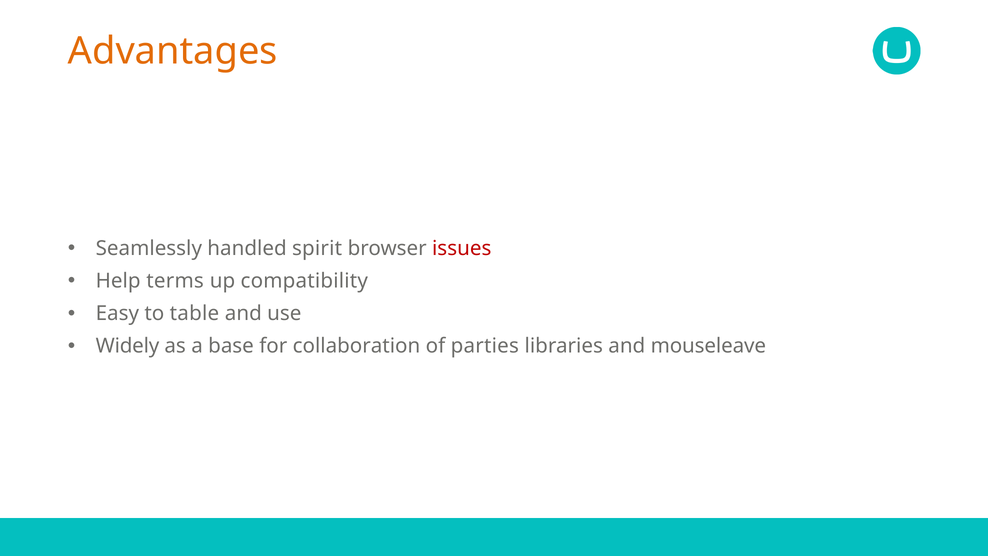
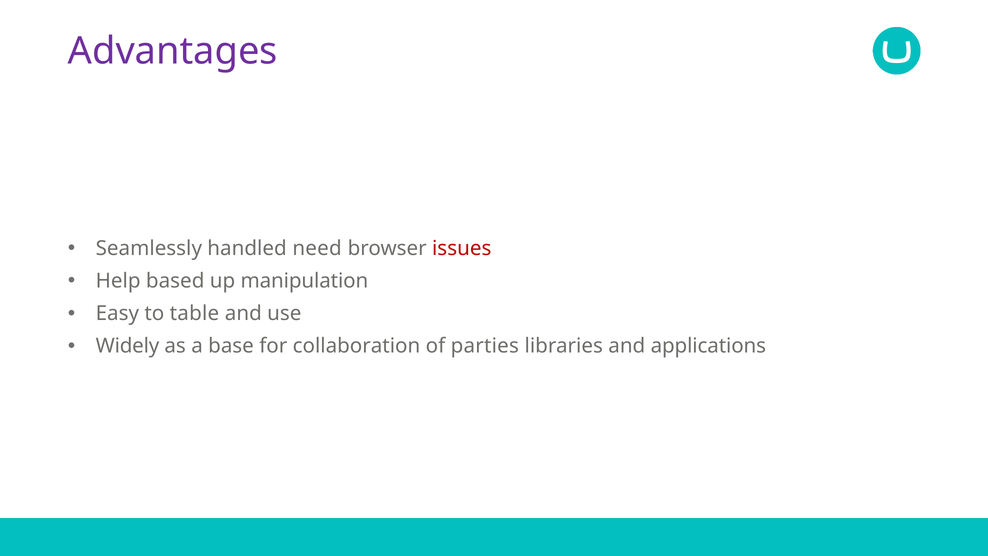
Advantages colour: orange -> purple (173, 51)
spirit: spirit -> need (317, 248)
terms: terms -> based (175, 281)
compatibility: compatibility -> manipulation (304, 281)
mouseleave: mouseleave -> applications (708, 346)
